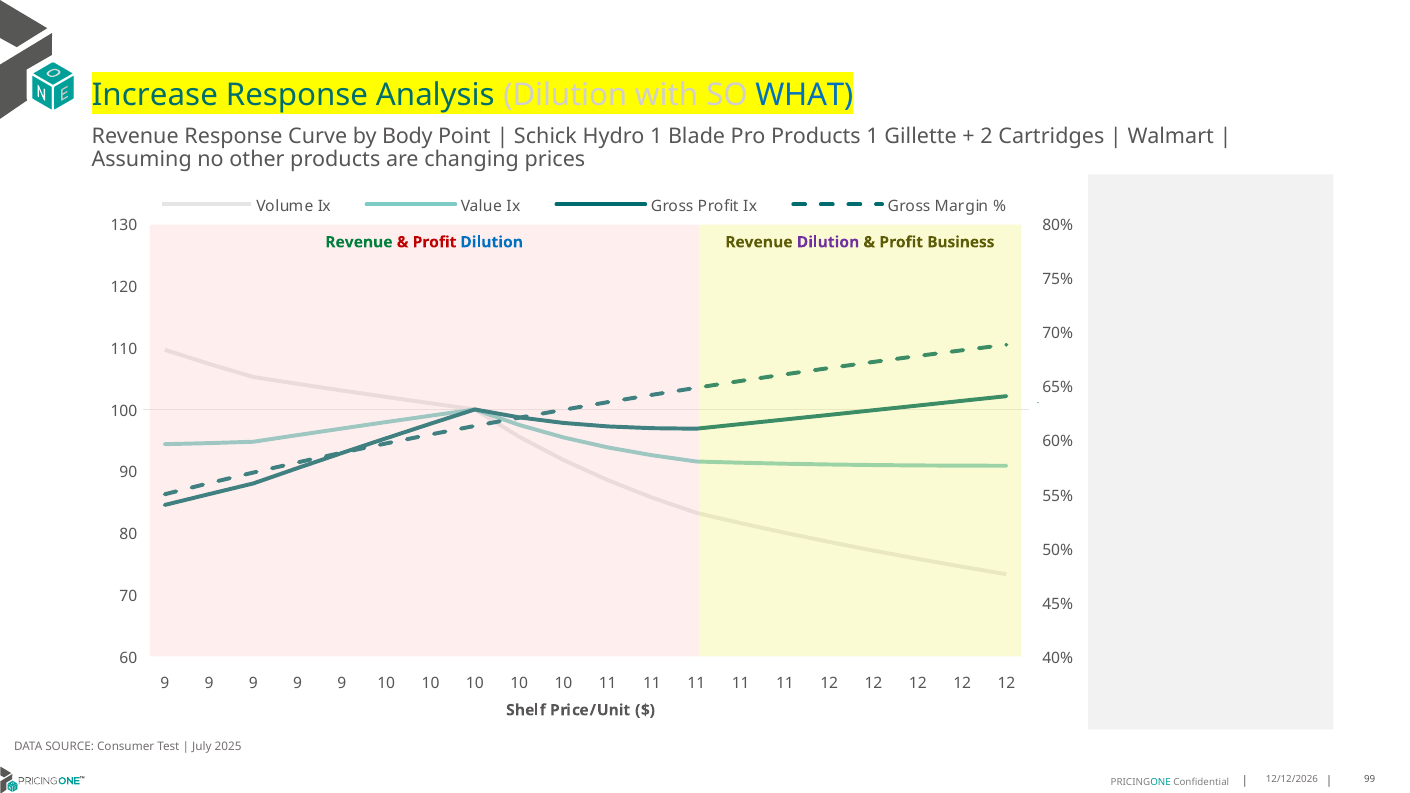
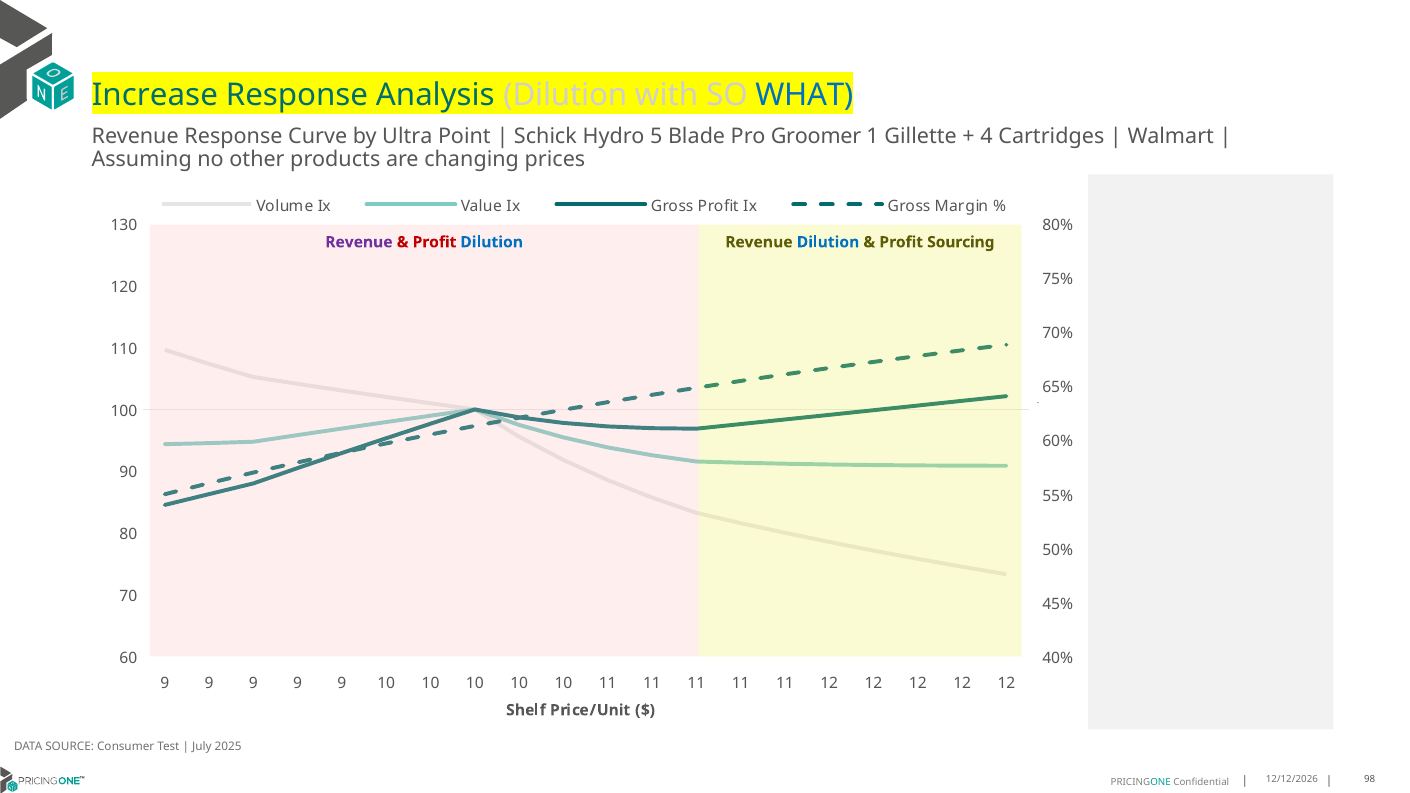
Body: Body -> Ultra (407, 136)
Hydro 1: 1 -> 5 (656, 136)
Pro Products: Products -> Groomer (816, 136)
2: 2 -> 4 (987, 136)
Revenue colour: green -> purple (359, 242)
Dilution colour: purple -> blue (828, 242)
Business: Business -> Sourcing (961, 242)
99: 99 -> 98 (1370, 780)
